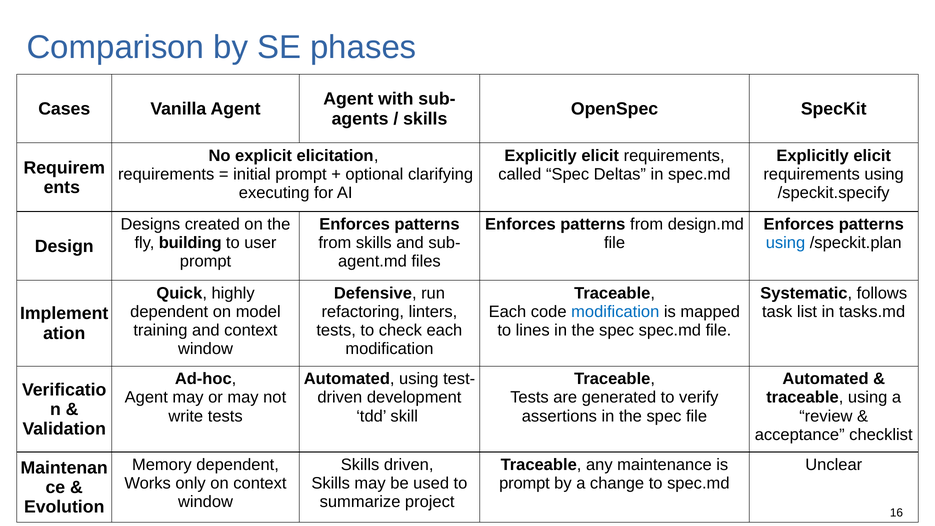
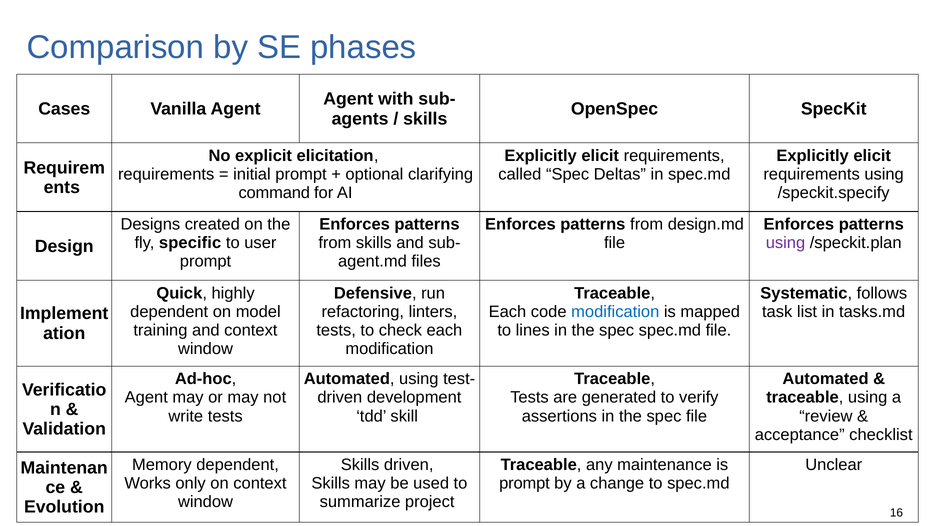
executing: executing -> command (274, 193)
building: building -> specific (190, 243)
using colour: blue -> purple (786, 243)
